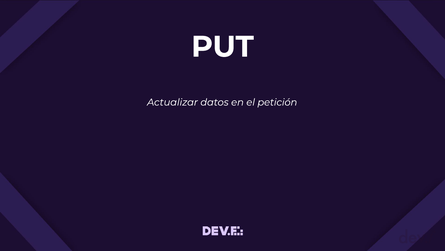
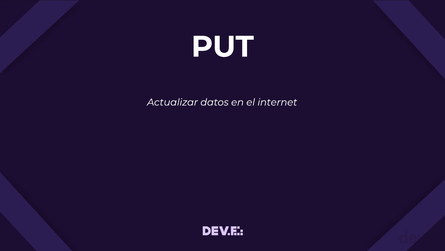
petición: petición -> internet (277, 102)
